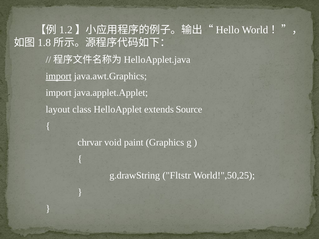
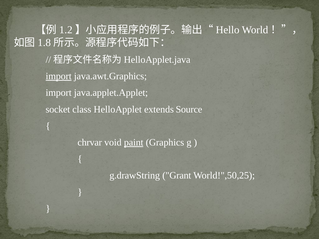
layout: layout -> socket (58, 109)
paint underline: none -> present (134, 143)
Fltstr: Fltstr -> Grant (177, 176)
